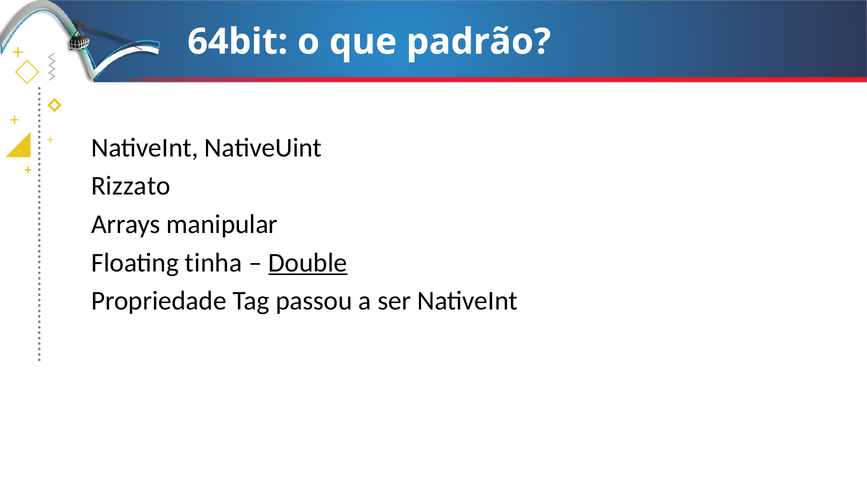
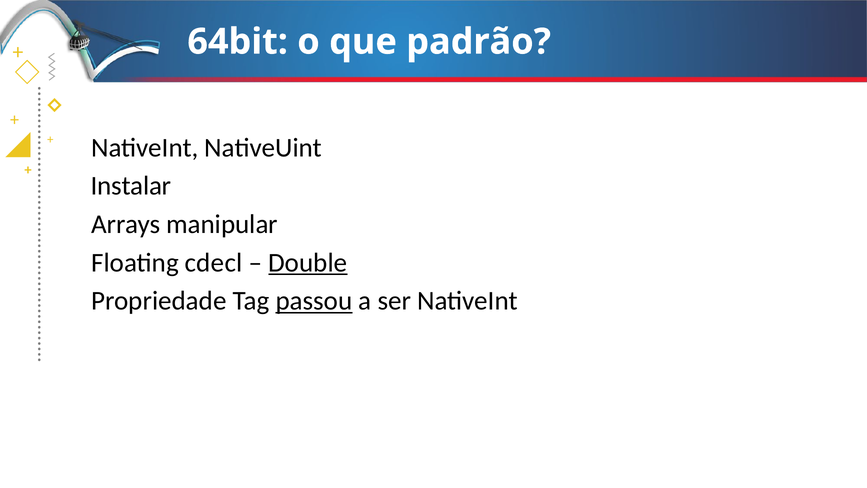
Rizzato: Rizzato -> Instalar (131, 186)
tinha: tinha -> cdecl (214, 262)
passou underline: none -> present (314, 301)
